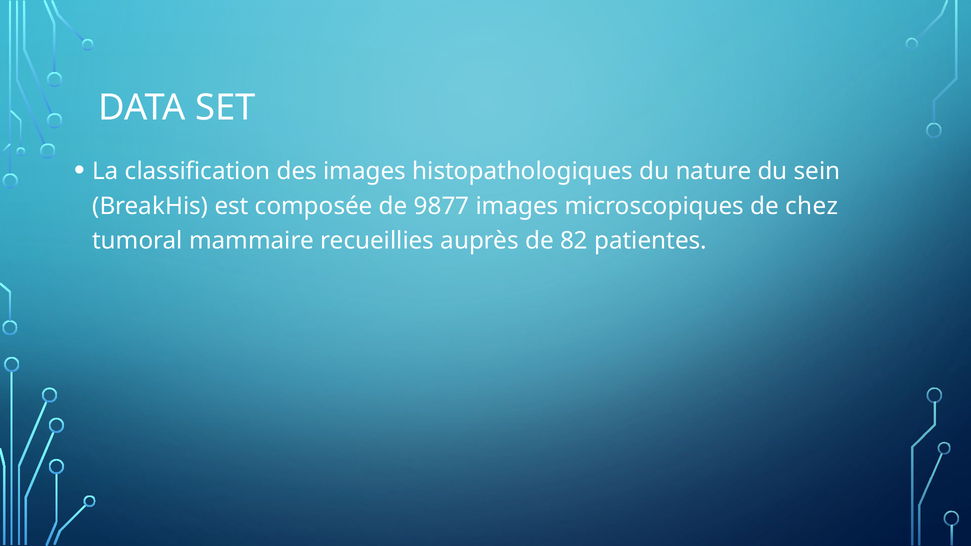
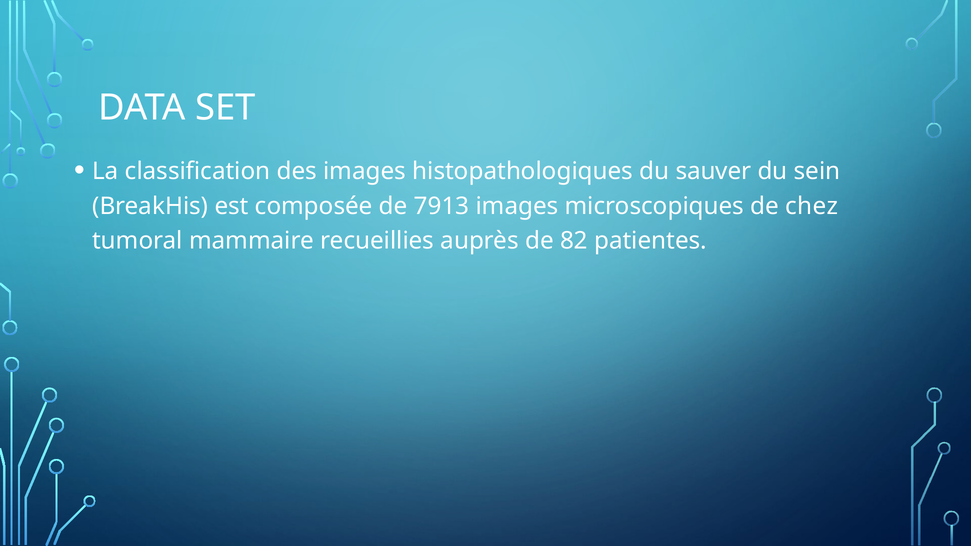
nature: nature -> sauver (713, 171)
9877: 9877 -> 7913 (442, 206)
